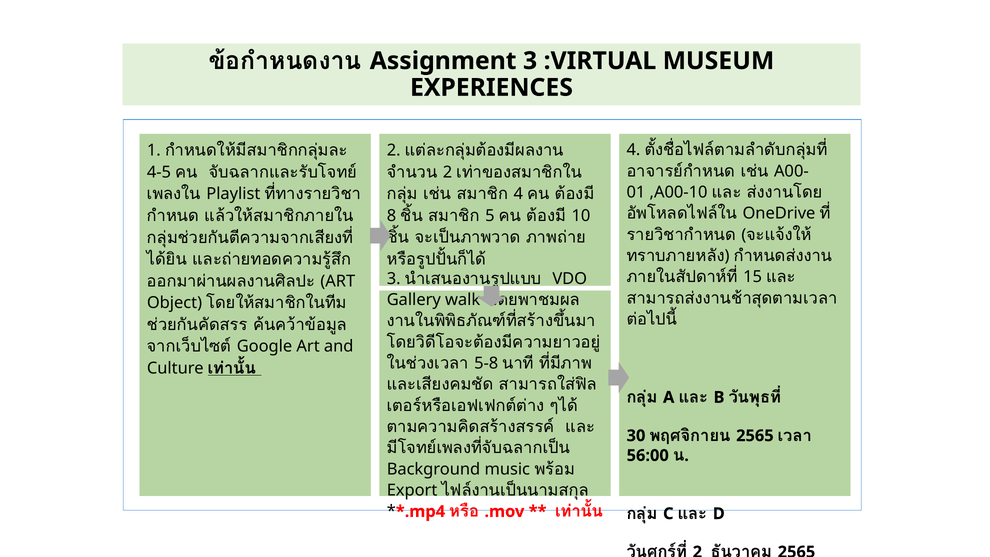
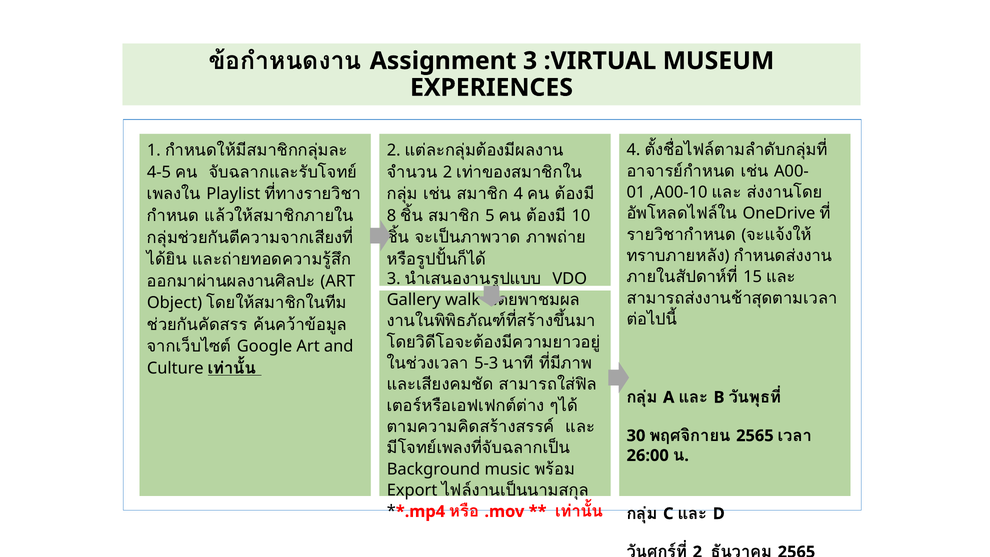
5-8: 5-8 -> 5-3 (486, 363)
56:00: 56:00 -> 26:00 (648, 455)
